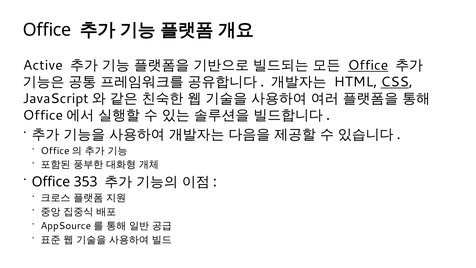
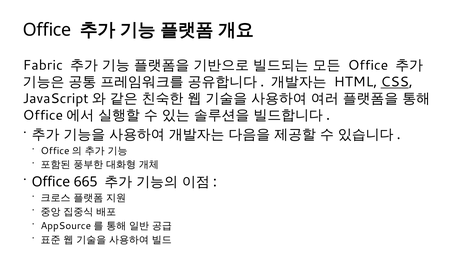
Active: Active -> Fabric (43, 65)
Office underline: present -> none (368, 65)
353: 353 -> 665 (86, 182)
